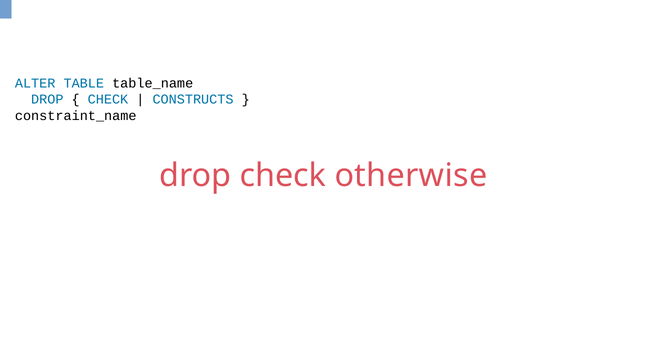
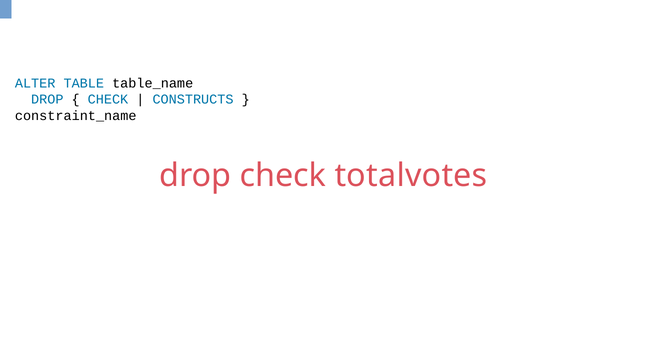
otherwise: otherwise -> totalvotes (411, 175)
